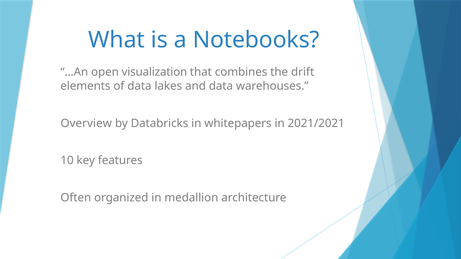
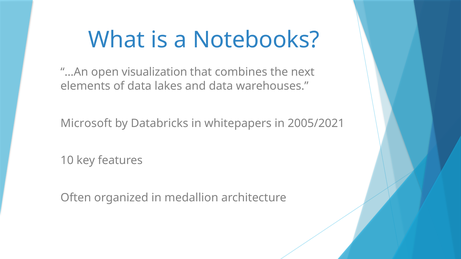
drift: drift -> next (303, 72)
Overview: Overview -> Microsoft (86, 123)
2021/2021: 2021/2021 -> 2005/2021 (316, 123)
